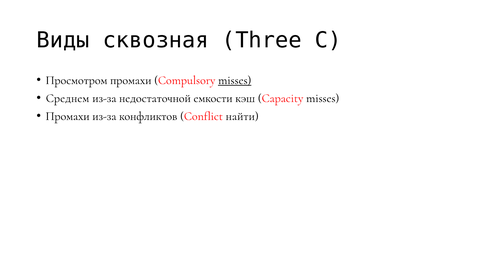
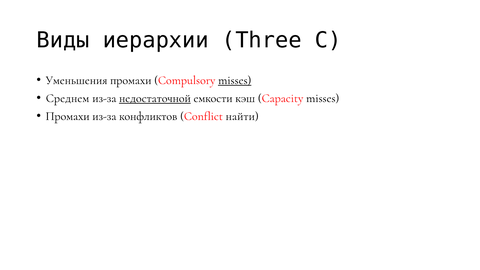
сквозная: сквозная -> иерархии (156, 40)
Просмотром: Просмотром -> Уменьшения (76, 80)
недостаточной underline: none -> present (155, 98)
